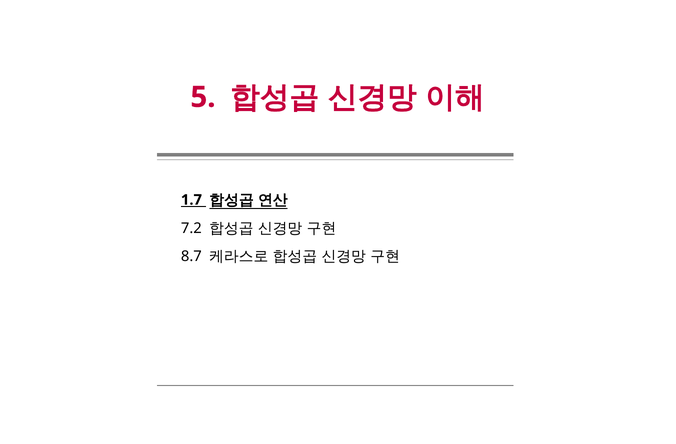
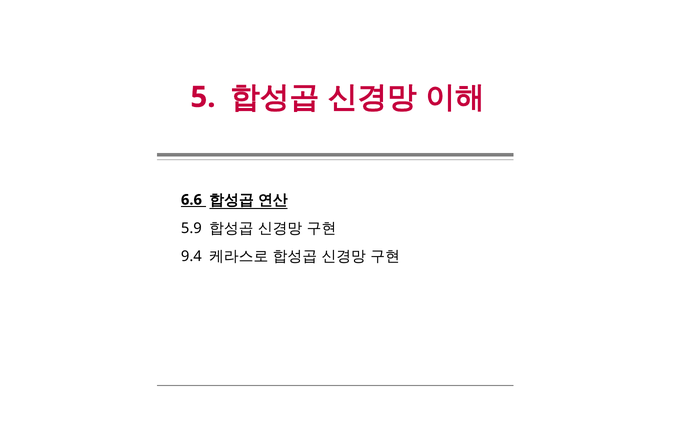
1.7: 1.7 -> 6.6 (191, 200)
7.2: 7.2 -> 5.9 (191, 228)
8.7: 8.7 -> 9.4 (191, 256)
